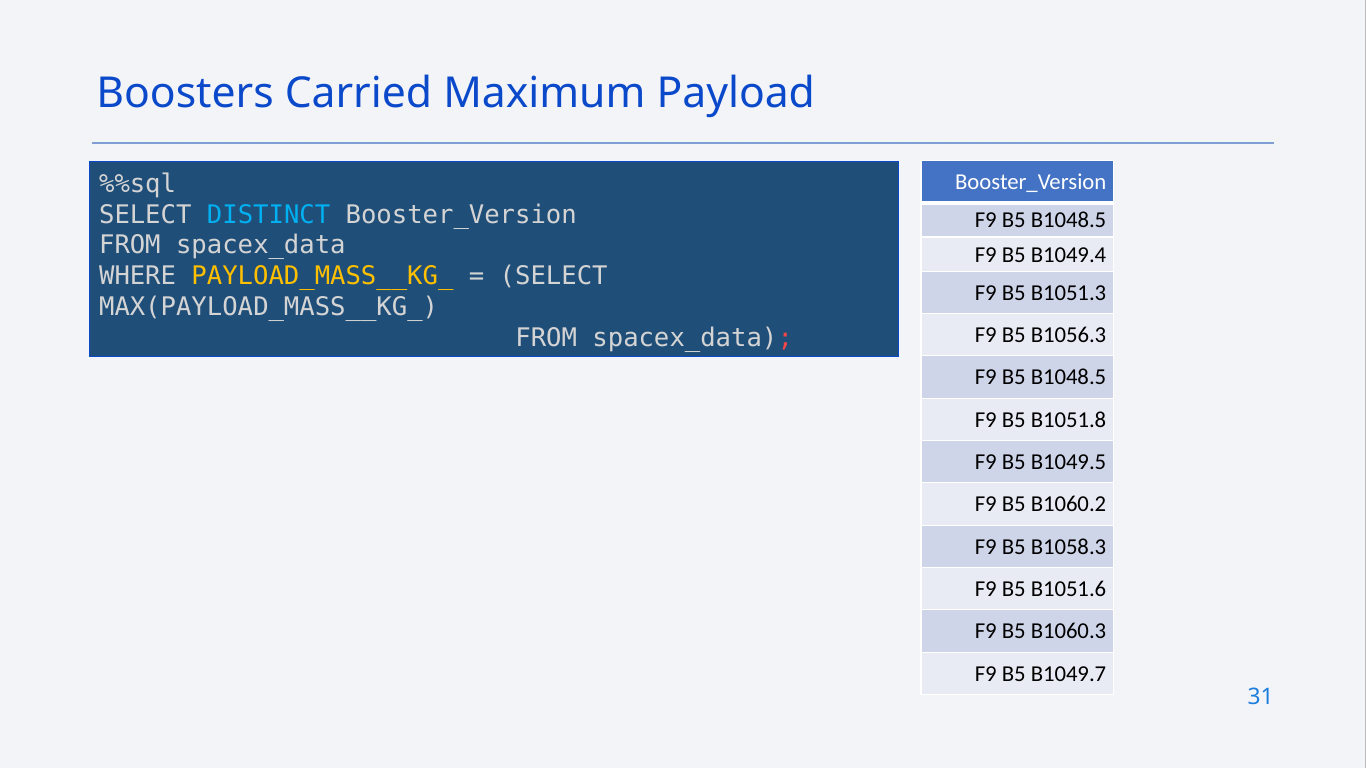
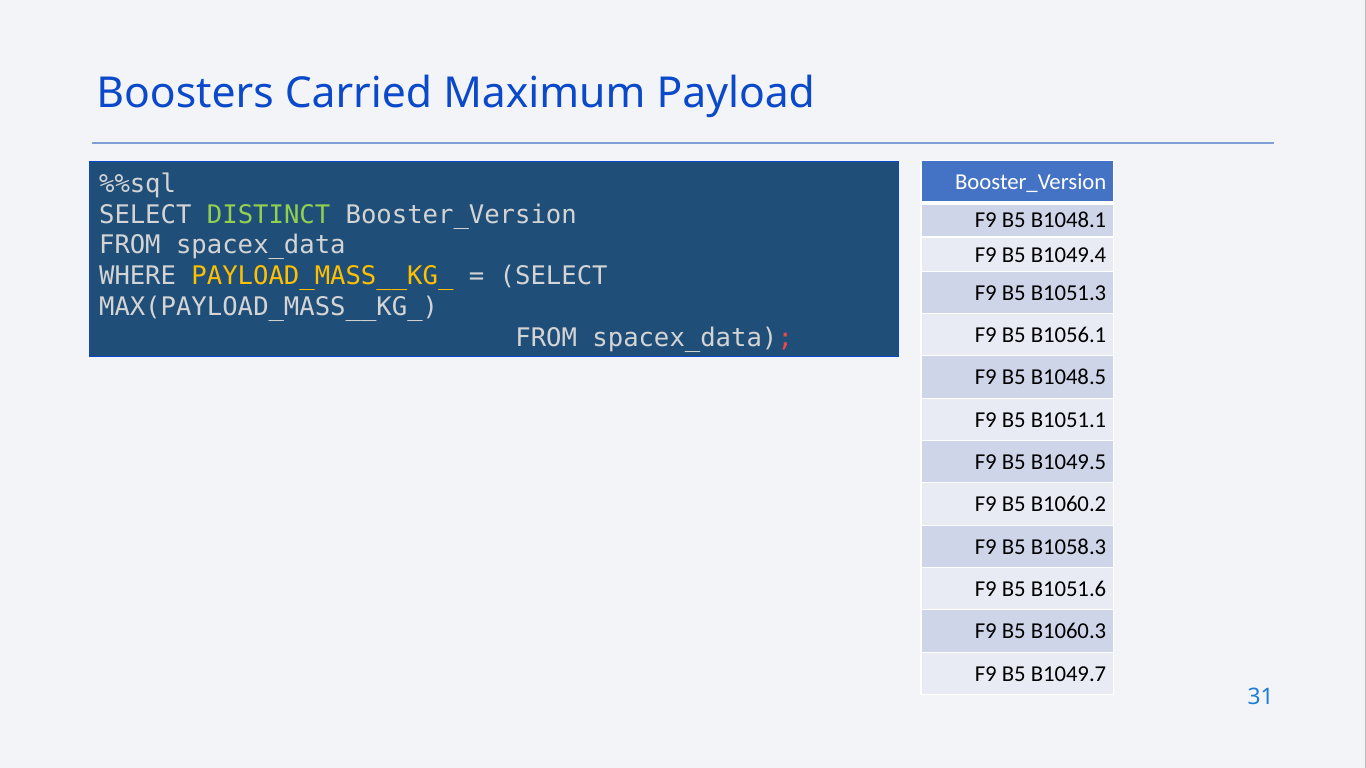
DISTINCT colour: light blue -> light green (269, 215)
B1048.5: B1048.5 -> B1048.1 (1068, 221)
B1056.3: B1056.3 -> B1056.1 (1068, 335)
B1051.8: B1051.8 -> B1051.1 (1068, 420)
